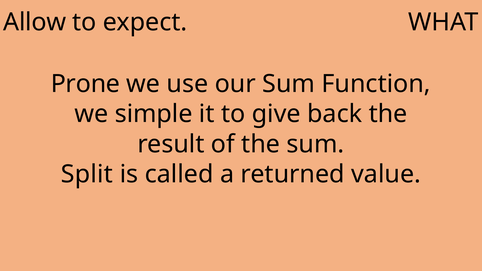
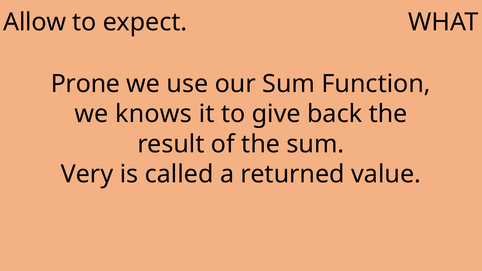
simple: simple -> knows (153, 114)
Split: Split -> Very (87, 174)
